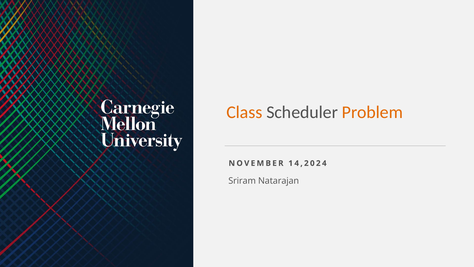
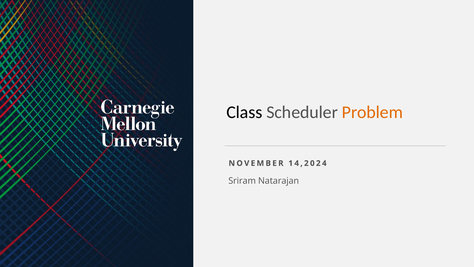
Class colour: orange -> black (244, 112)
